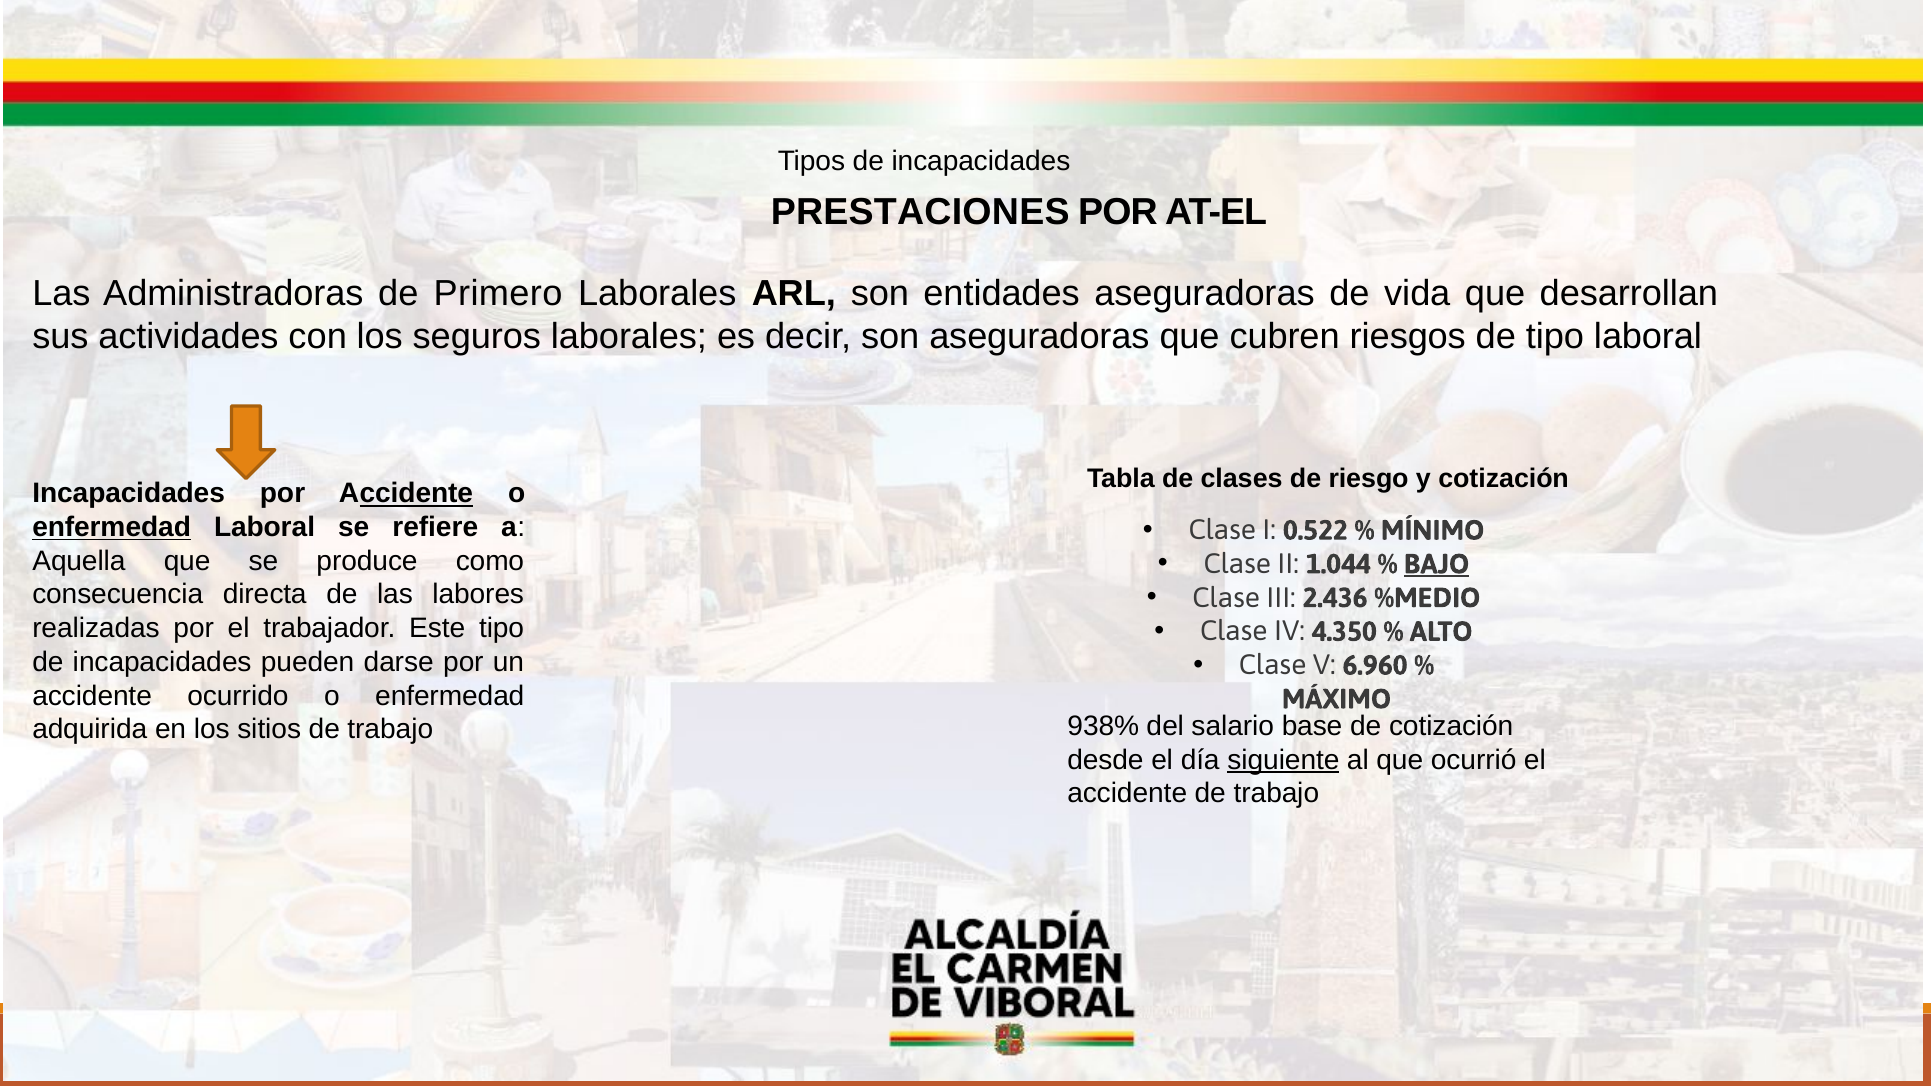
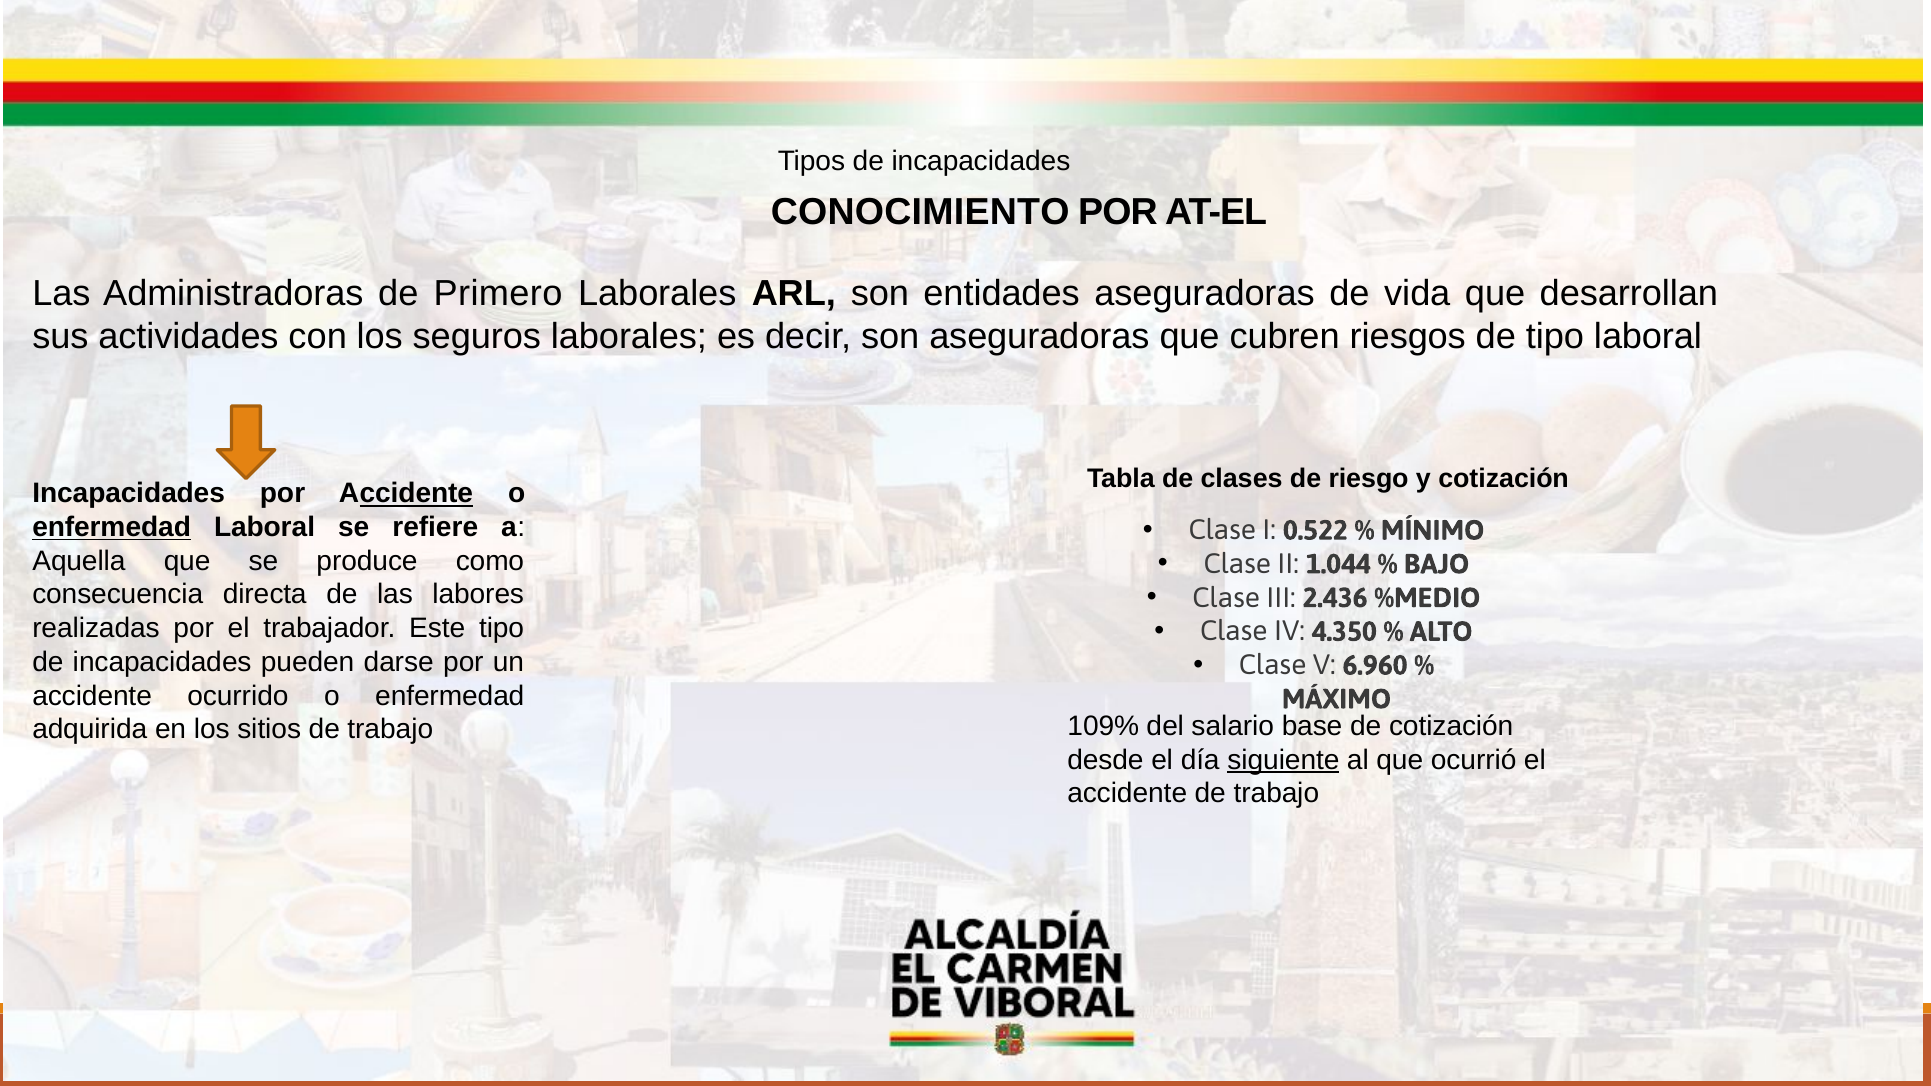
PRESTACIONES: PRESTACIONES -> CONOCIMIENTO (920, 212)
BAJO underline: present -> none (1437, 564)
938%: 938% -> 109% (1103, 726)
